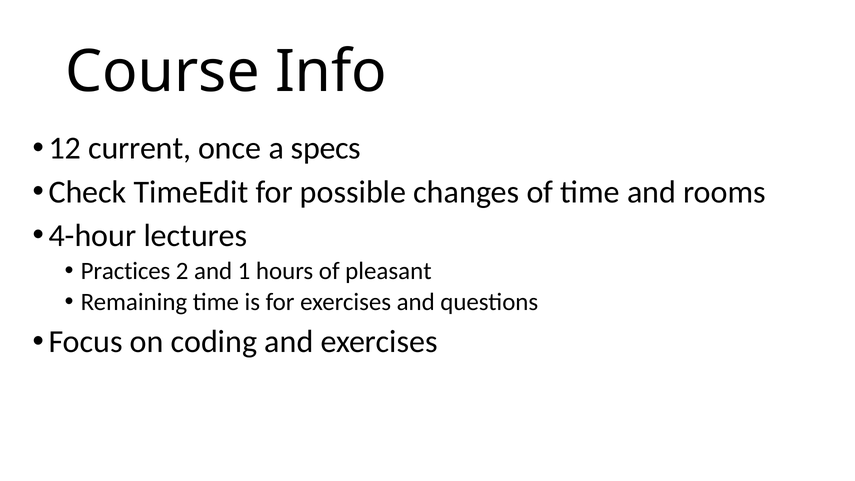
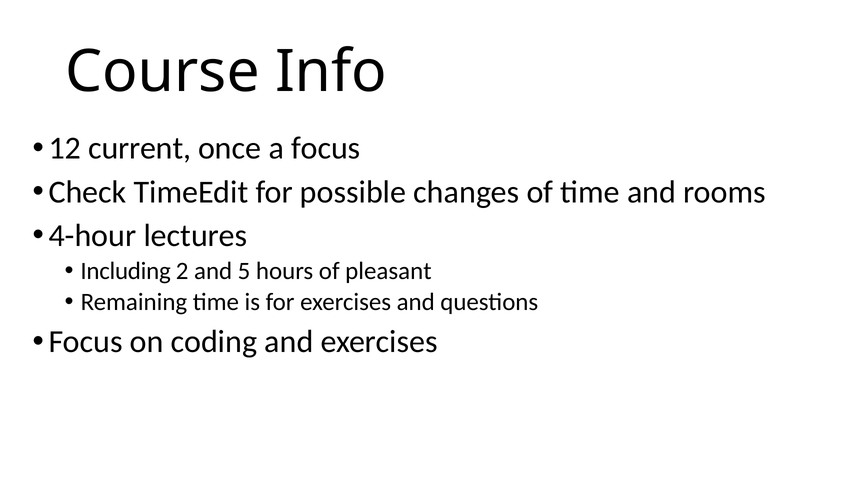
a specs: specs -> focus (326, 148)
Practices: Practices -> Including (126, 271)
1: 1 -> 5 (244, 271)
